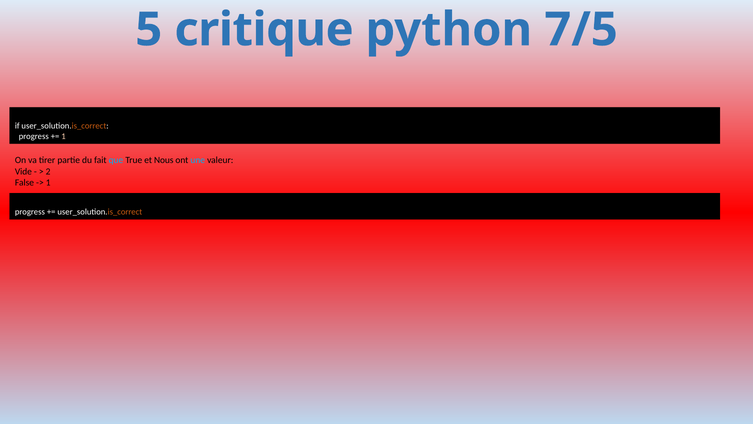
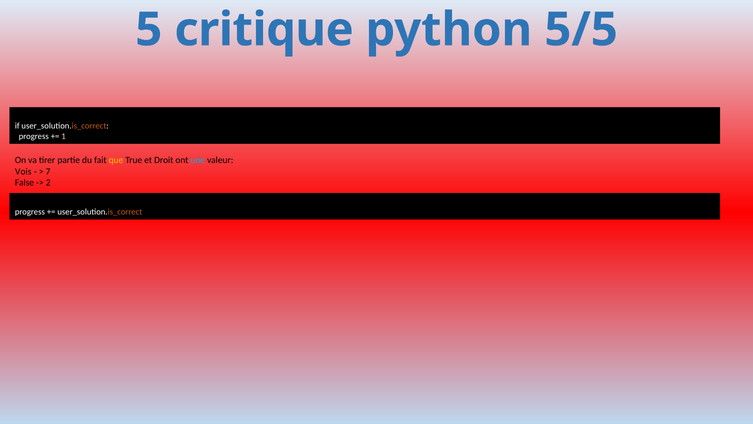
7/5: 7/5 -> 5/5 (581, 30)
que colour: light blue -> yellow (116, 160)
Nous: Nous -> Droit (164, 160)
Vide: Vide -> Vois (23, 171)
2: 2 -> 7 (48, 171)
1: 1 -> 2 (48, 183)
